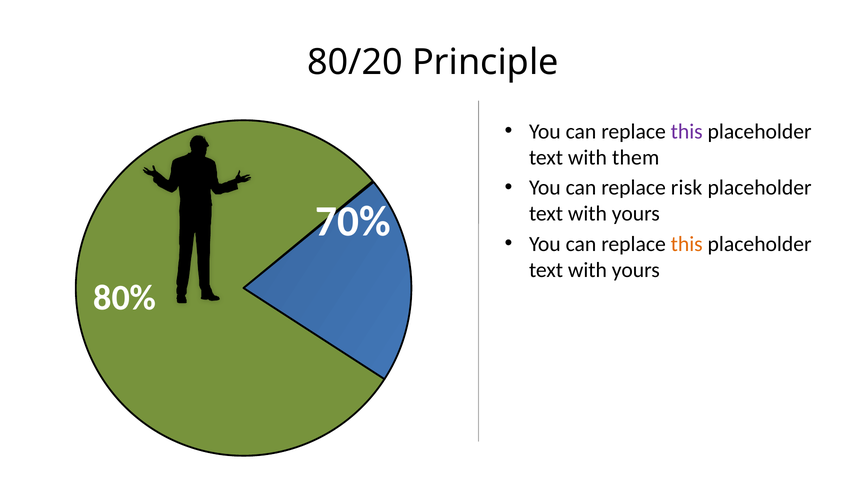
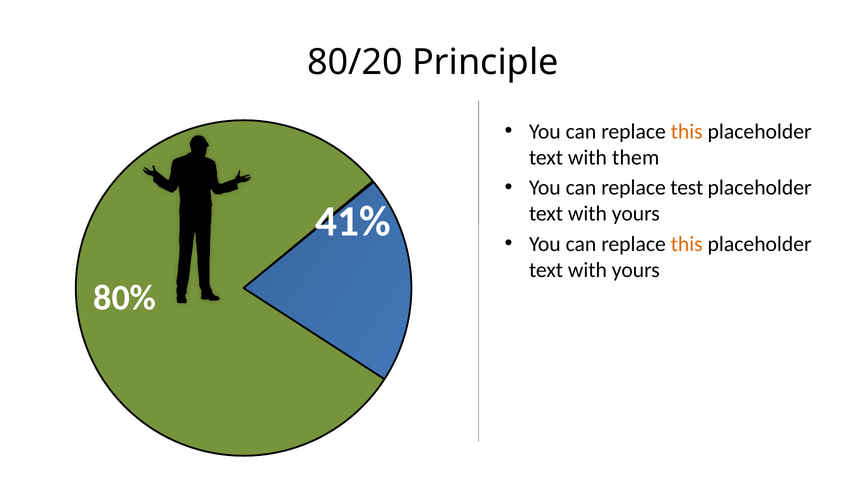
this colour: purple -> orange (687, 131)
risk: risk -> test (687, 188)
70%: 70% -> 41% (353, 222)
